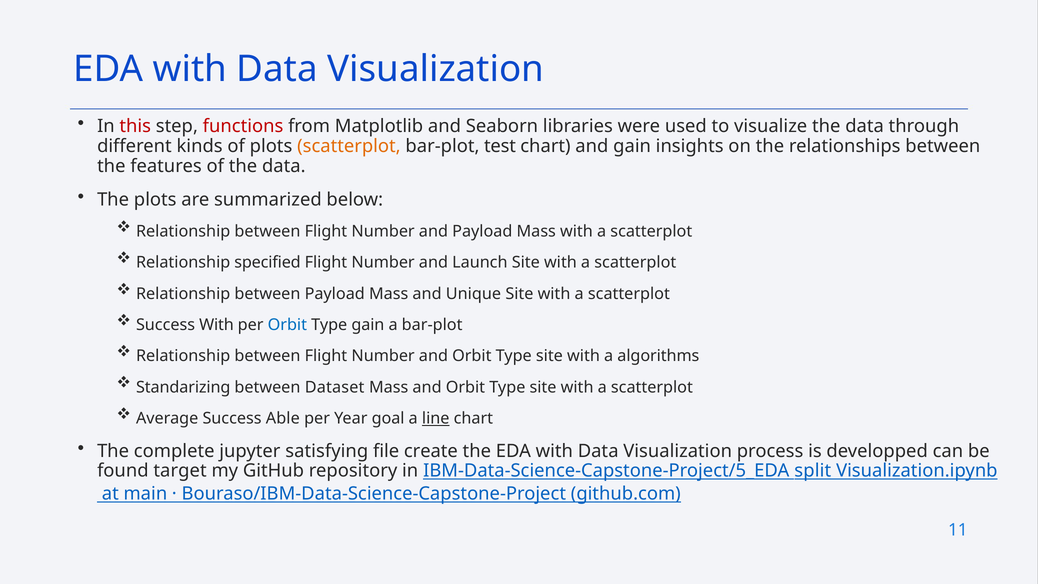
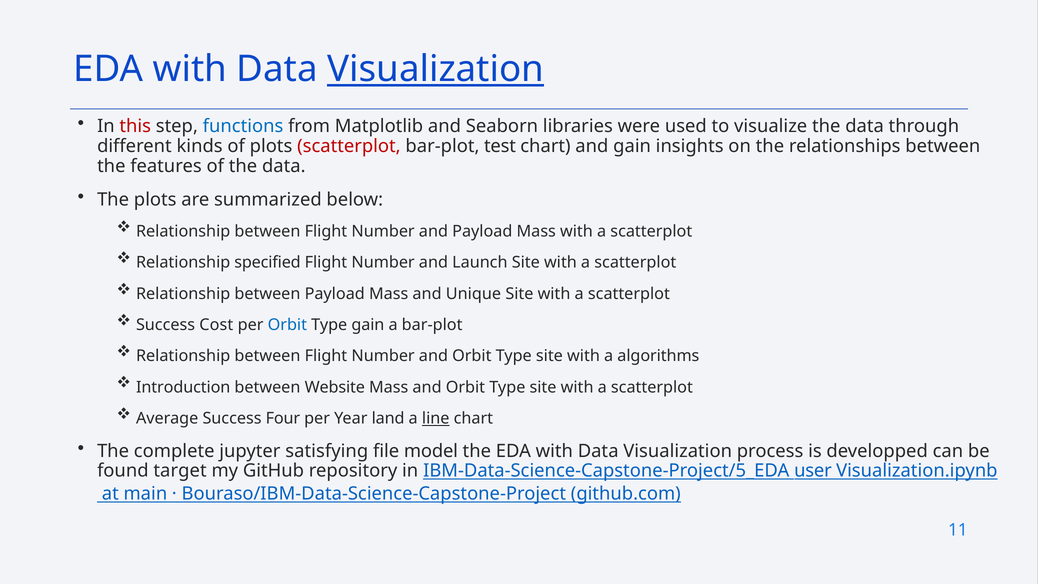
Visualization underline: none -> present (436, 69)
functions colour: red -> blue (243, 126)
scatterplot colour: orange -> red (349, 146)
Success With: With -> Cost (216, 325)
Standarizing: Standarizing -> Introduction (183, 387)
Dataset: Dataset -> Website (335, 387)
Able: Able -> Four (283, 418)
goal: goal -> land (388, 418)
create: create -> model (431, 451)
split: split -> user (813, 471)
